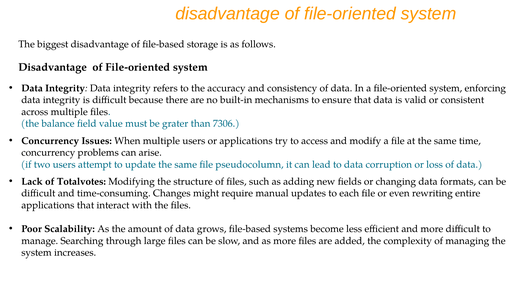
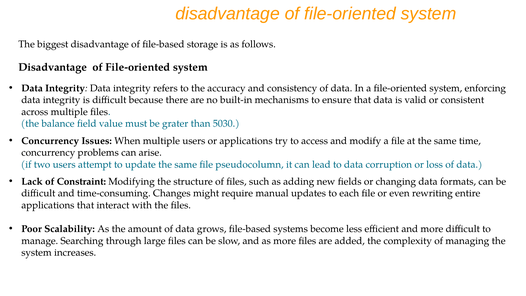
7306: 7306 -> 5030 (226, 124)
Totalvotes: Totalvotes -> Constraint (81, 181)
